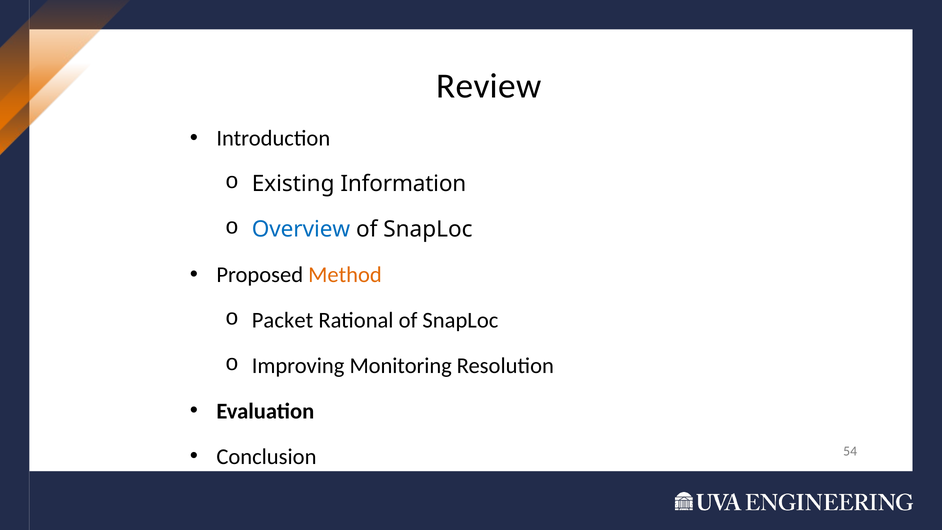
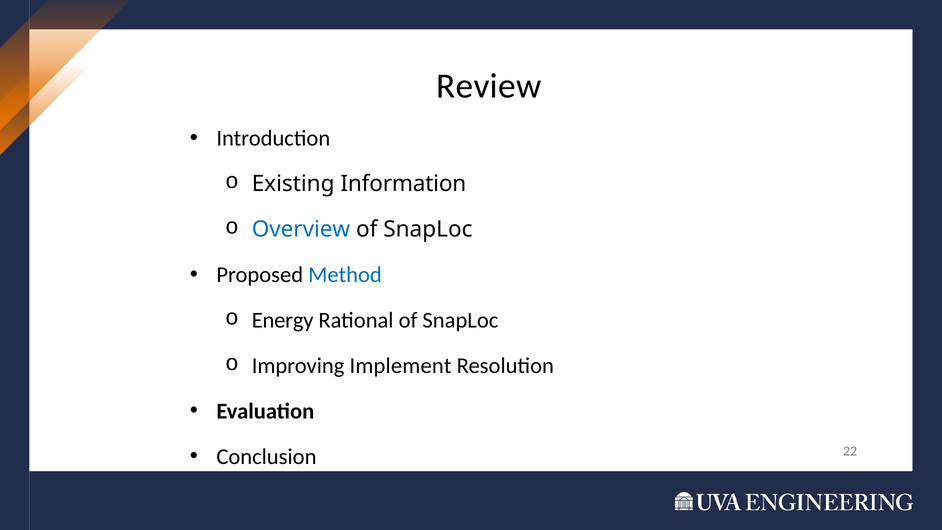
Method colour: orange -> blue (345, 275)
Packet: Packet -> Energy (283, 320)
Monitoring: Monitoring -> Implement (401, 366)
54: 54 -> 22 (850, 451)
